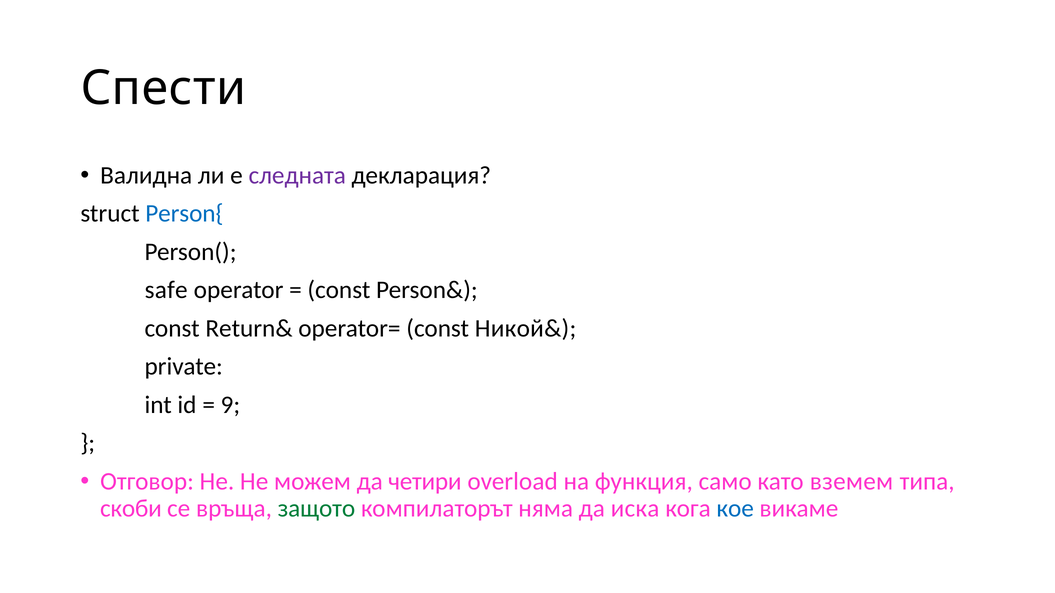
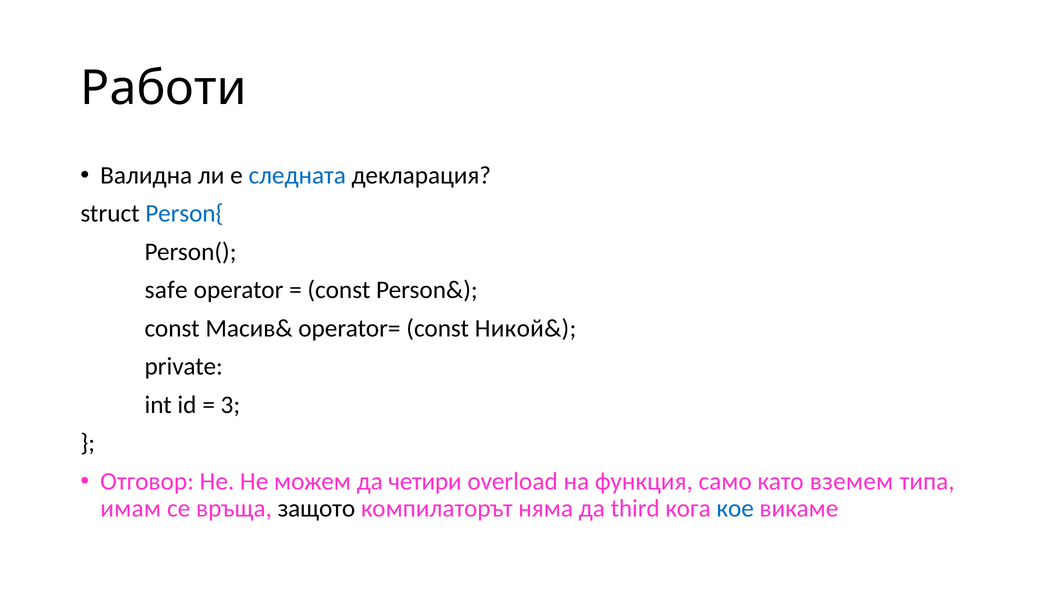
Спести: Спести -> Работи (164, 89)
следната colour: purple -> blue (297, 175)
Return&: Return& -> Масив& (249, 329)
9: 9 -> 3 (230, 405)
скоби: скоби -> имам (131, 509)
защото colour: green -> black (316, 509)
иска: иска -> third (635, 509)
